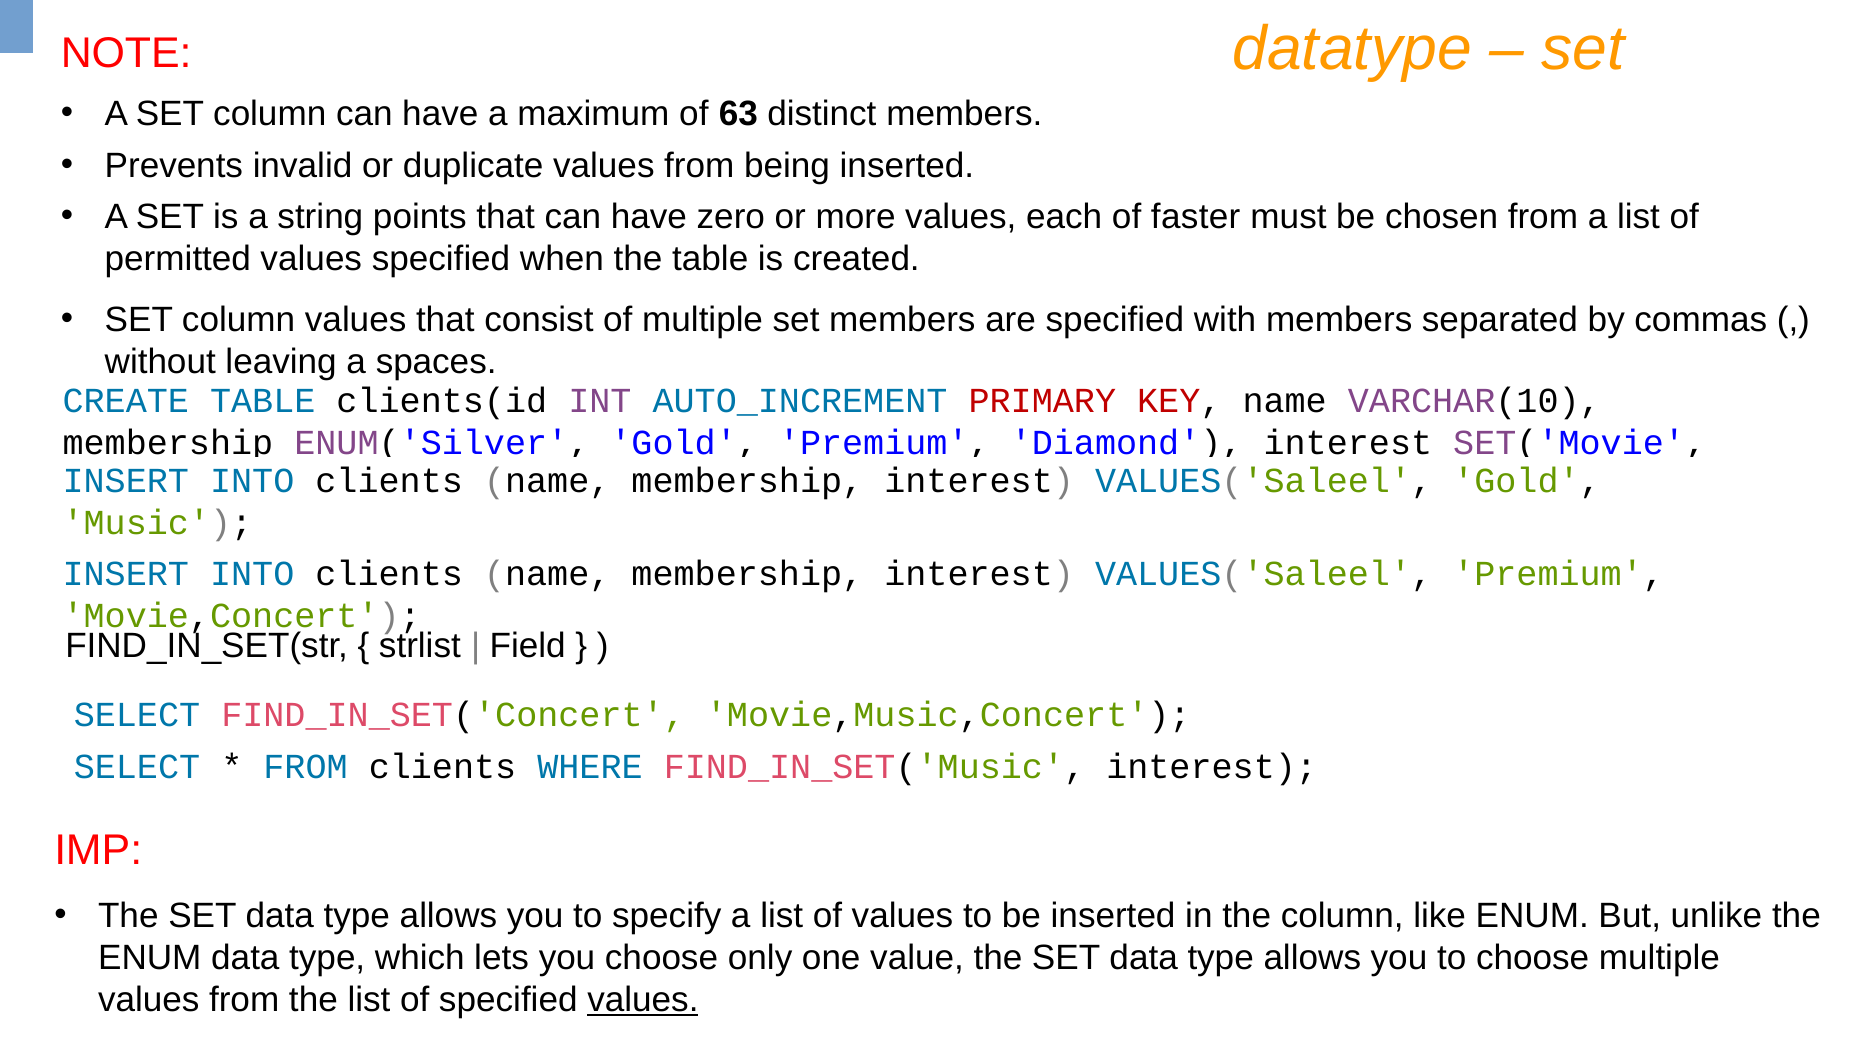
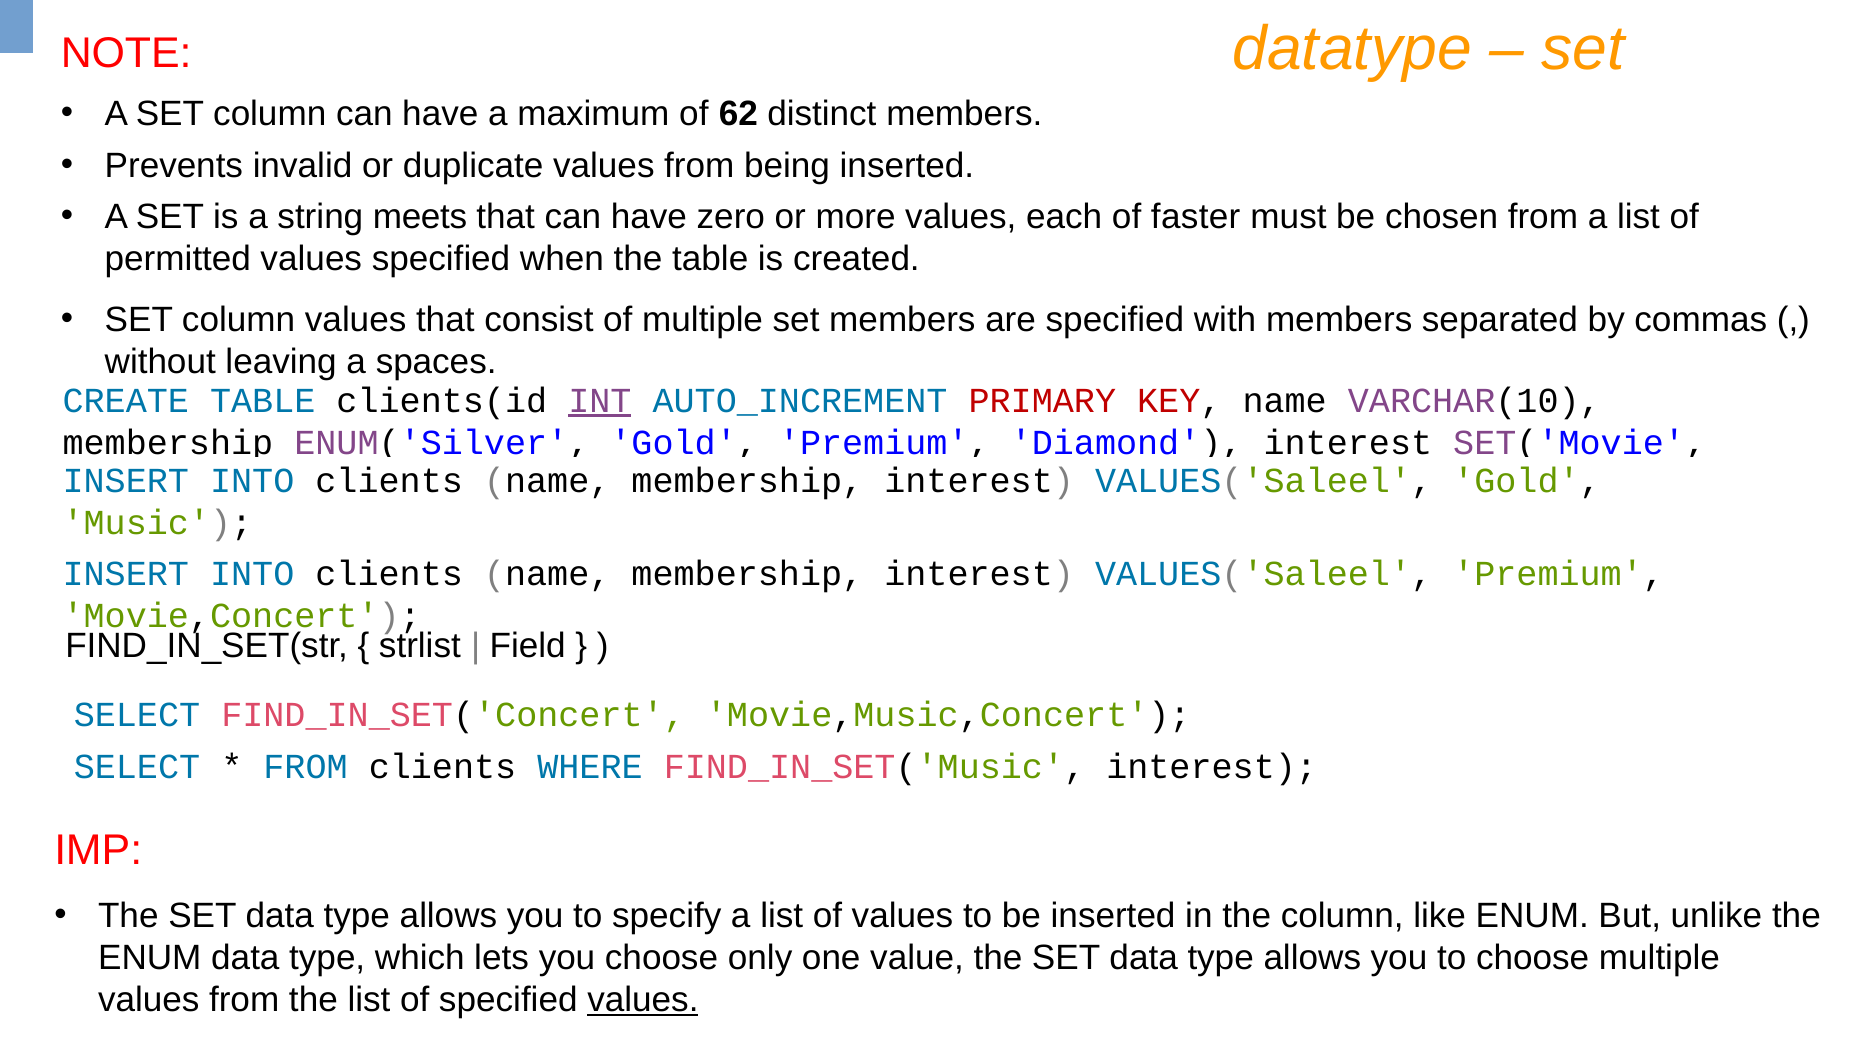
63: 63 -> 62 (738, 114)
points: points -> meets (420, 217)
INT underline: none -> present (600, 400)
